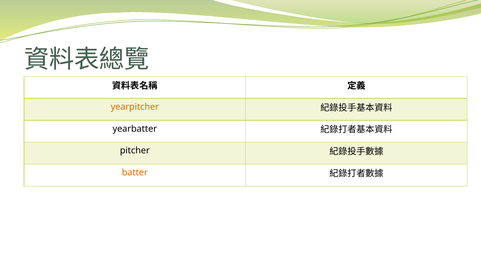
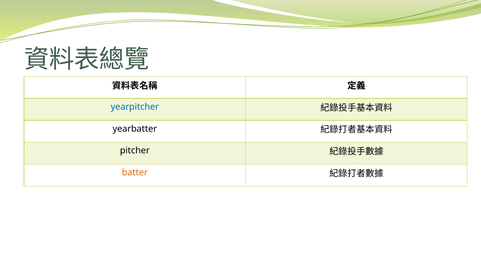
yearpitcher colour: orange -> blue (135, 107)
